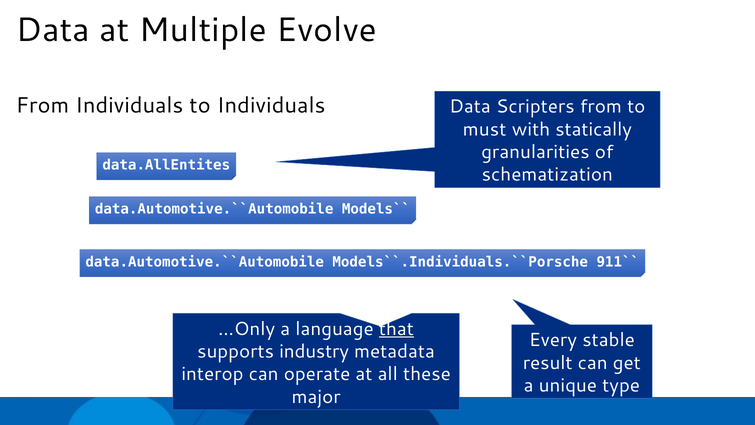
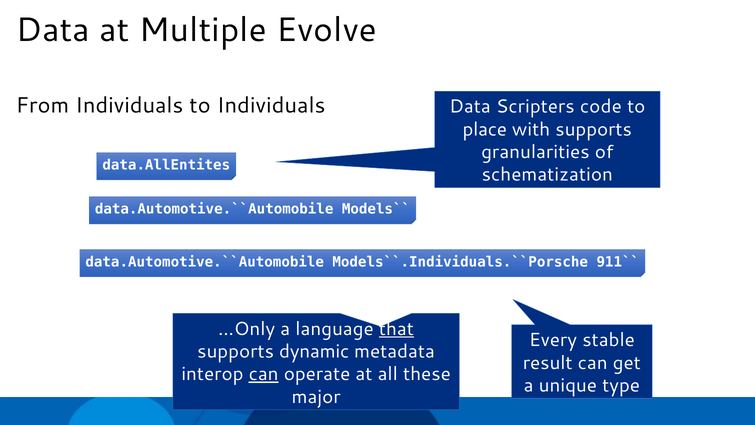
Scripters from: from -> code (601, 107)
must: must -> place (485, 129)
with statically: statically -> supports (594, 129)
industry: industry -> dynamic (314, 351)
can underline: none -> present (264, 374)
